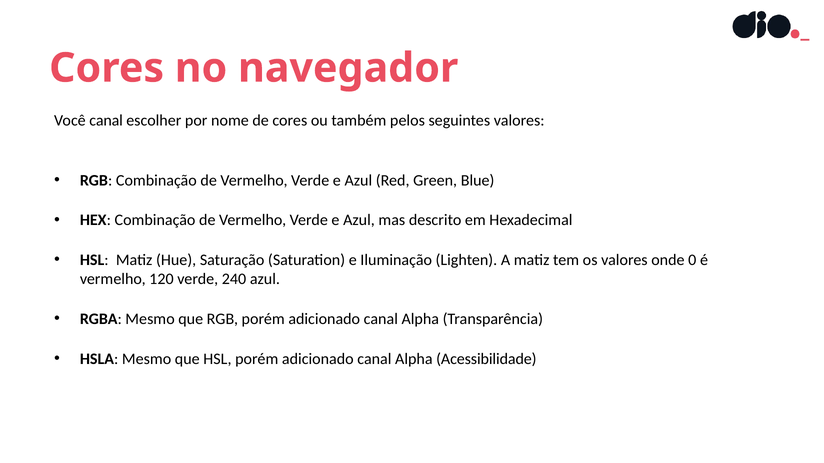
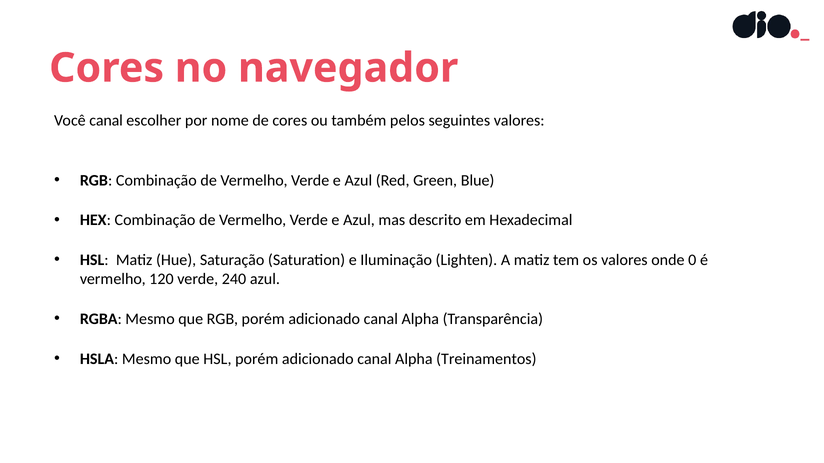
Acessibilidade: Acessibilidade -> Treinamentos (486, 359)
